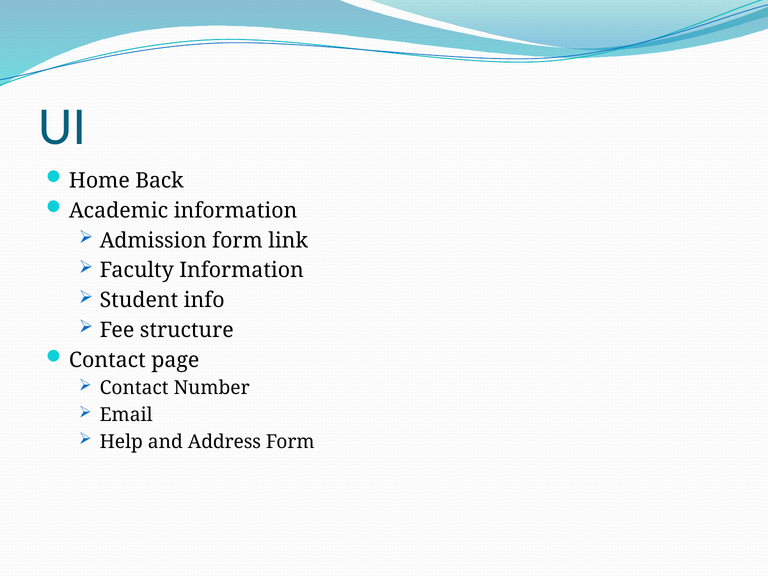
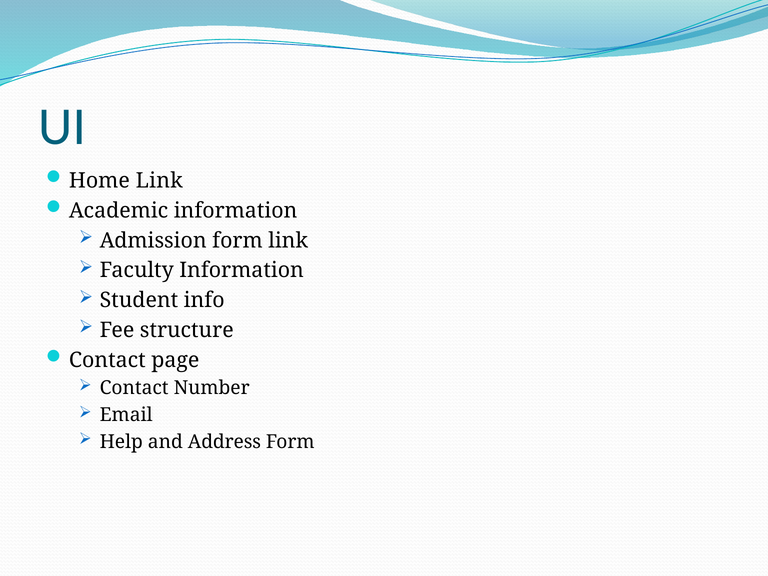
Home Back: Back -> Link (159, 181)
